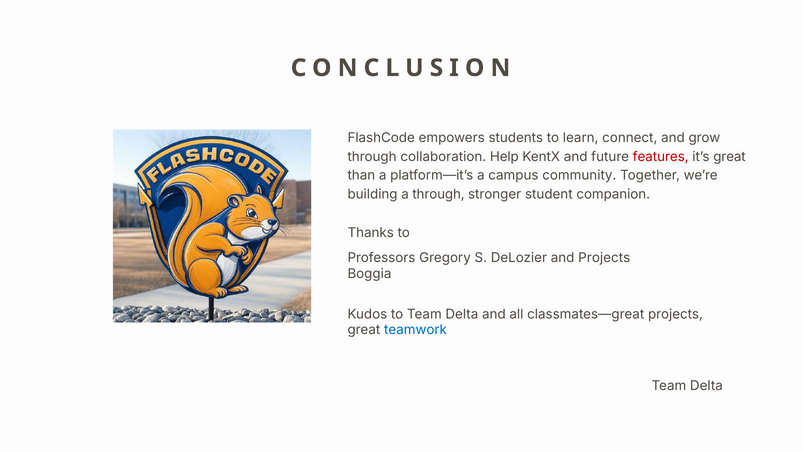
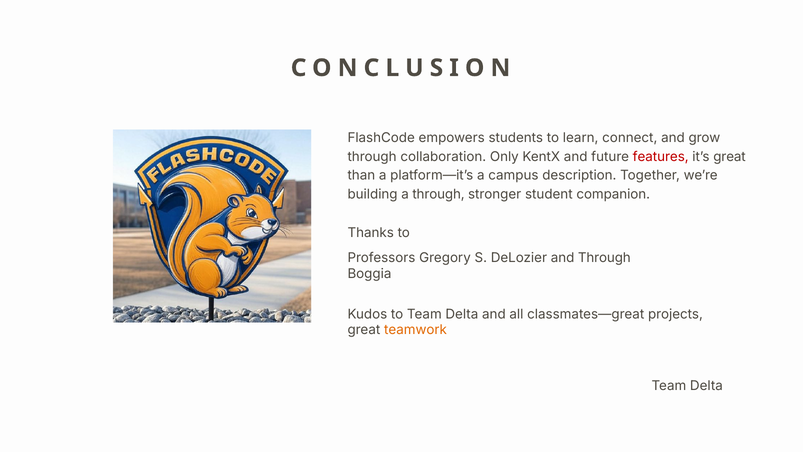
Help: Help -> Only (504, 157)
community: community -> description (579, 175)
and Projects: Projects -> Through (604, 258)
teamwork colour: blue -> orange (415, 329)
